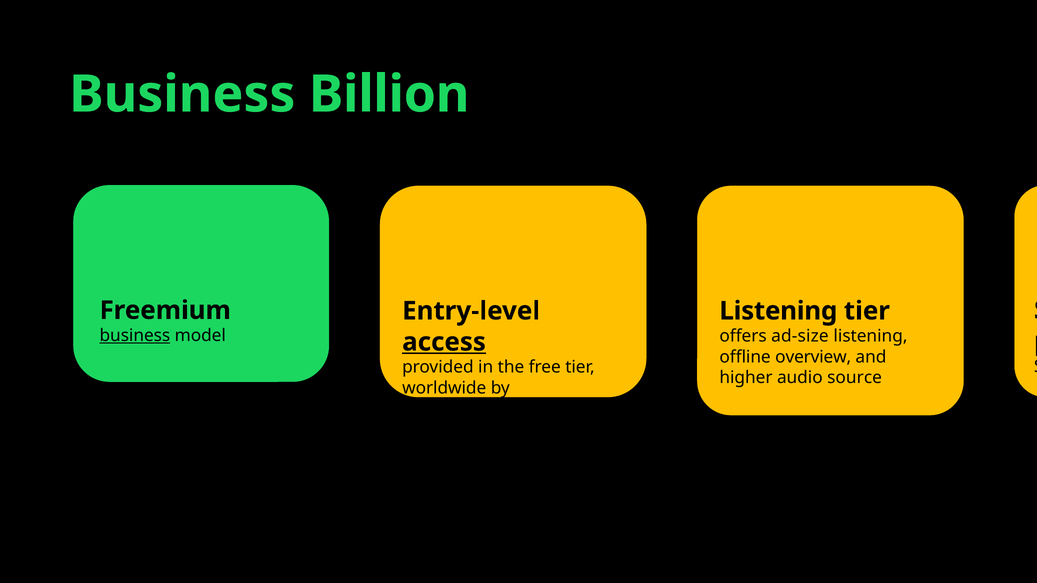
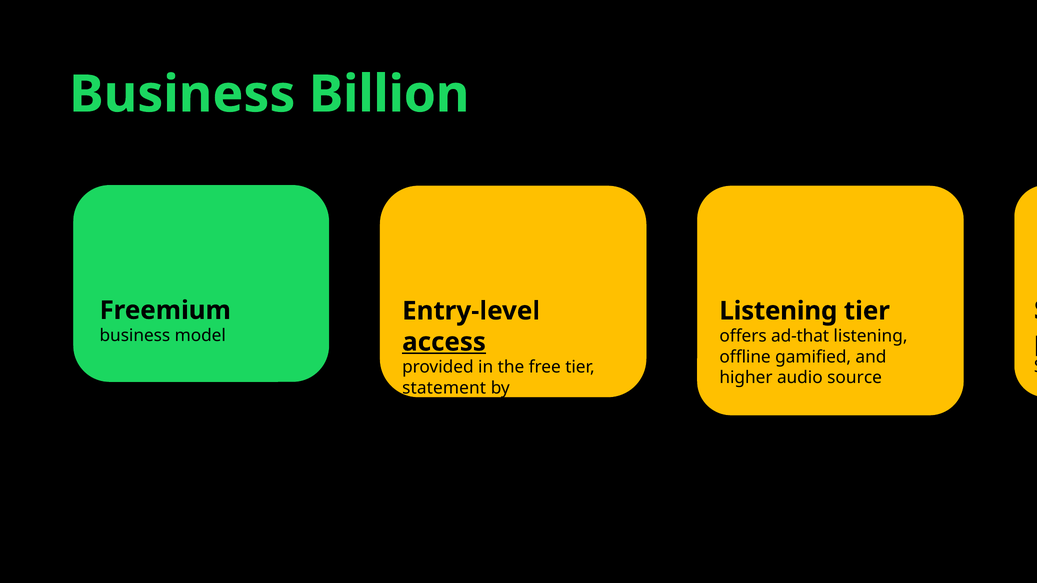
business underline: present -> none (135, 336)
ad-size: ad-size -> ad-that (800, 336)
overview: overview -> gamified (813, 357)
worldwide: worldwide -> statement (444, 388)
